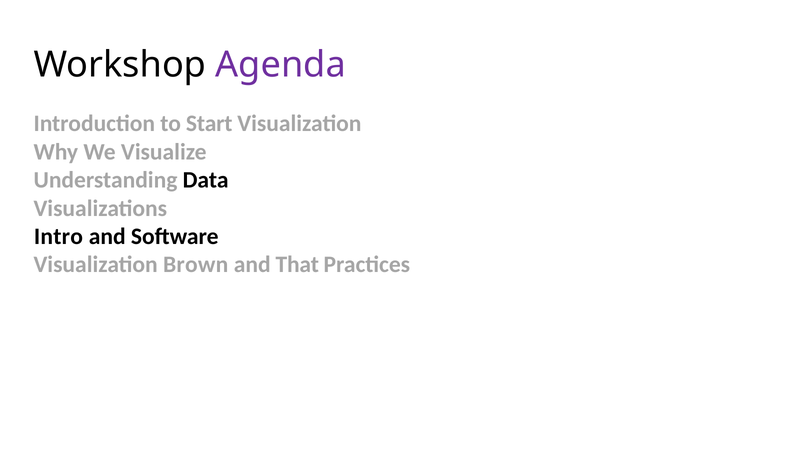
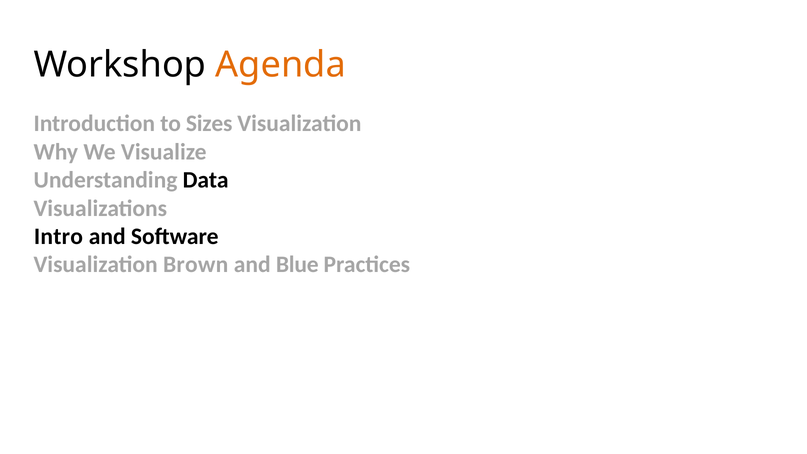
Agenda colour: purple -> orange (281, 65)
Start: Start -> Sizes (209, 124)
That: That -> Blue (297, 265)
